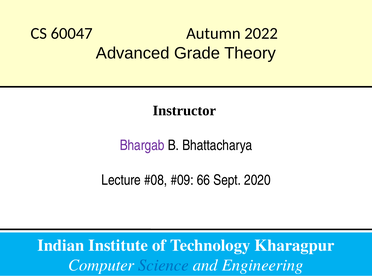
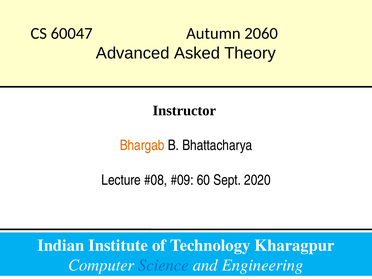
2022: 2022 -> 2060 (261, 33)
Grade: Grade -> Asked (197, 53)
Bhargab colour: purple -> orange (142, 145)
66: 66 -> 60 (203, 180)
